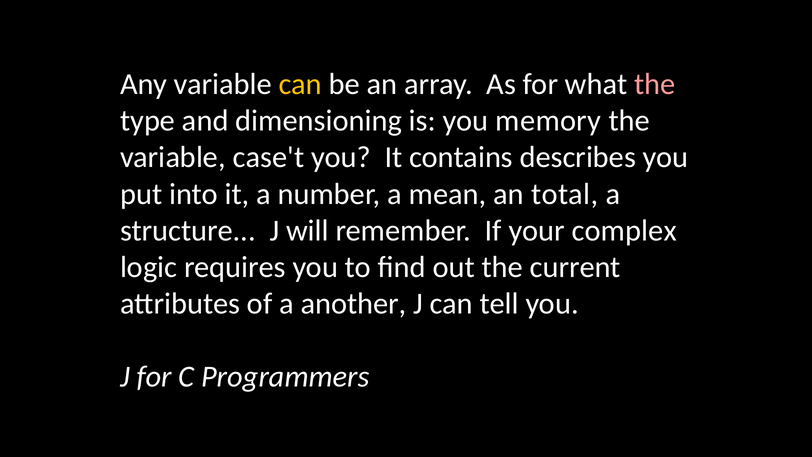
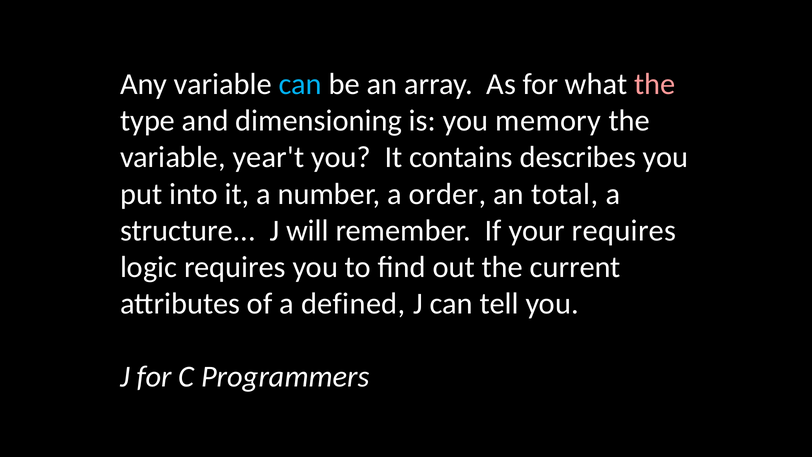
can colour: yellow -> light blue (300, 84)
case't: case't -> year't (268, 157)
mean: mean -> order (448, 194)
your complex: complex -> requires (624, 230)
another: another -> defined (353, 304)
